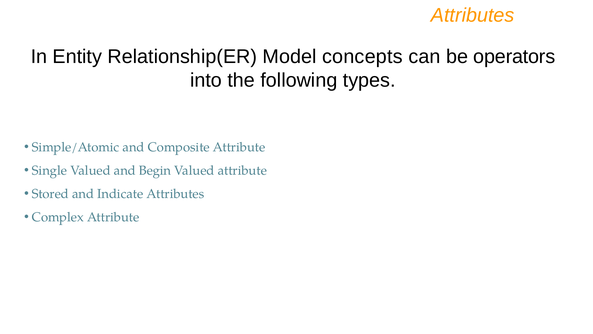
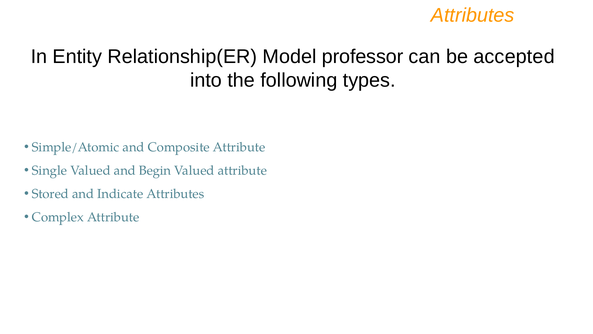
concepts: concepts -> professor (363, 56)
operators: operators -> accepted (514, 56)
